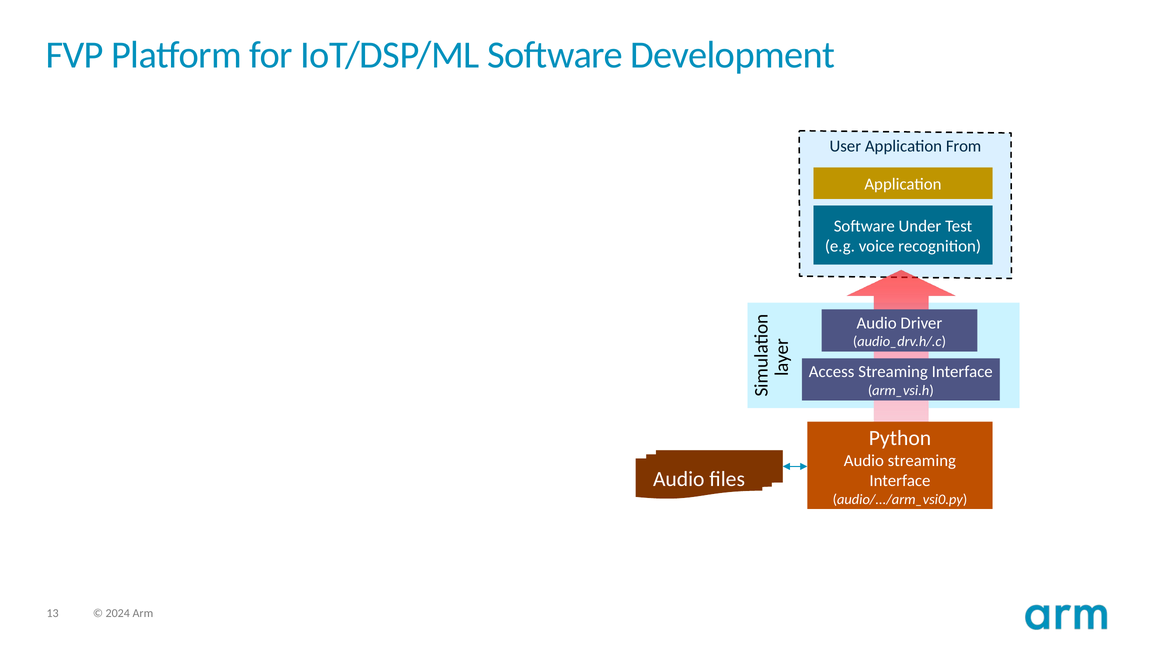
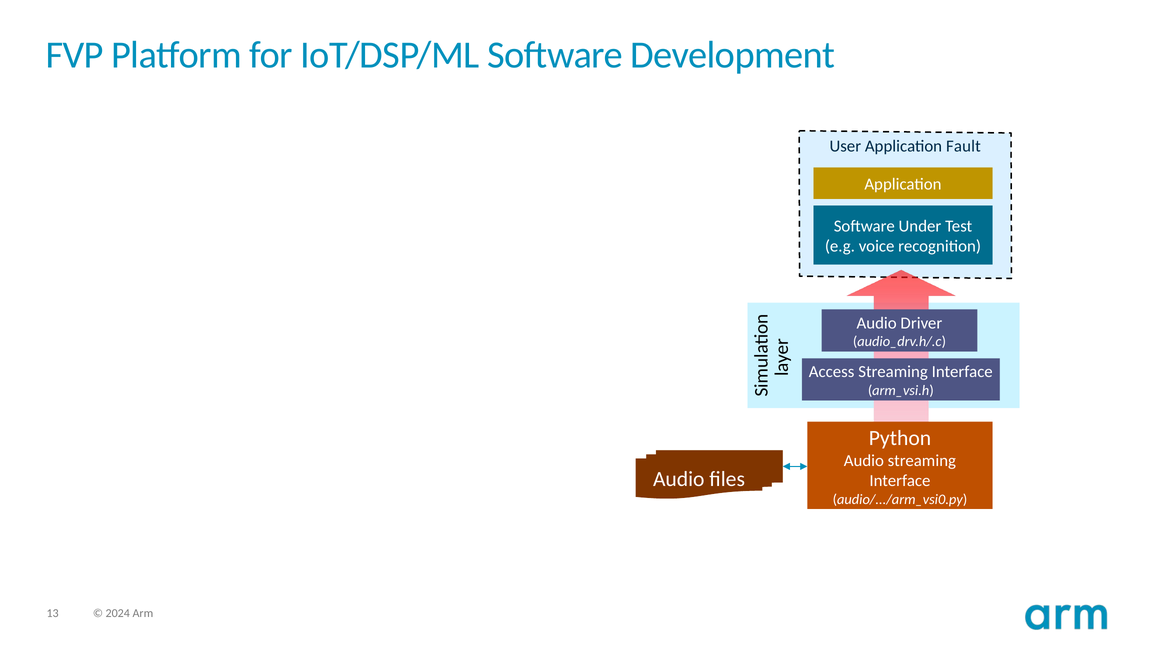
From: From -> Fault (963, 146)
